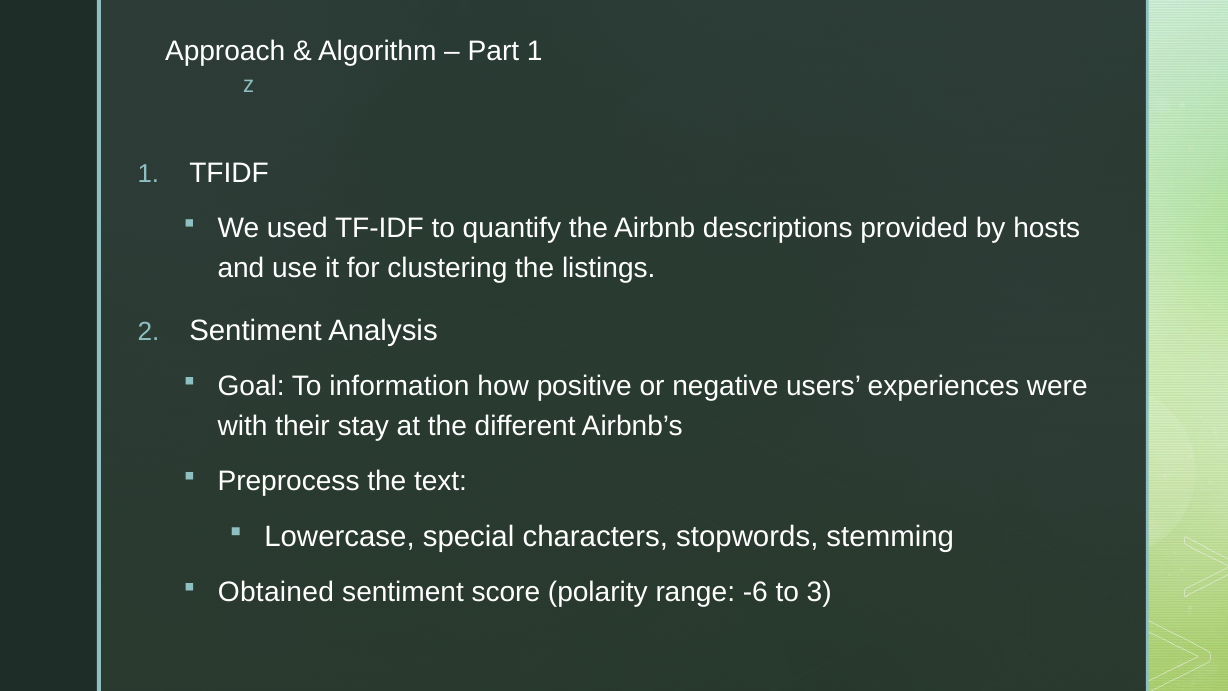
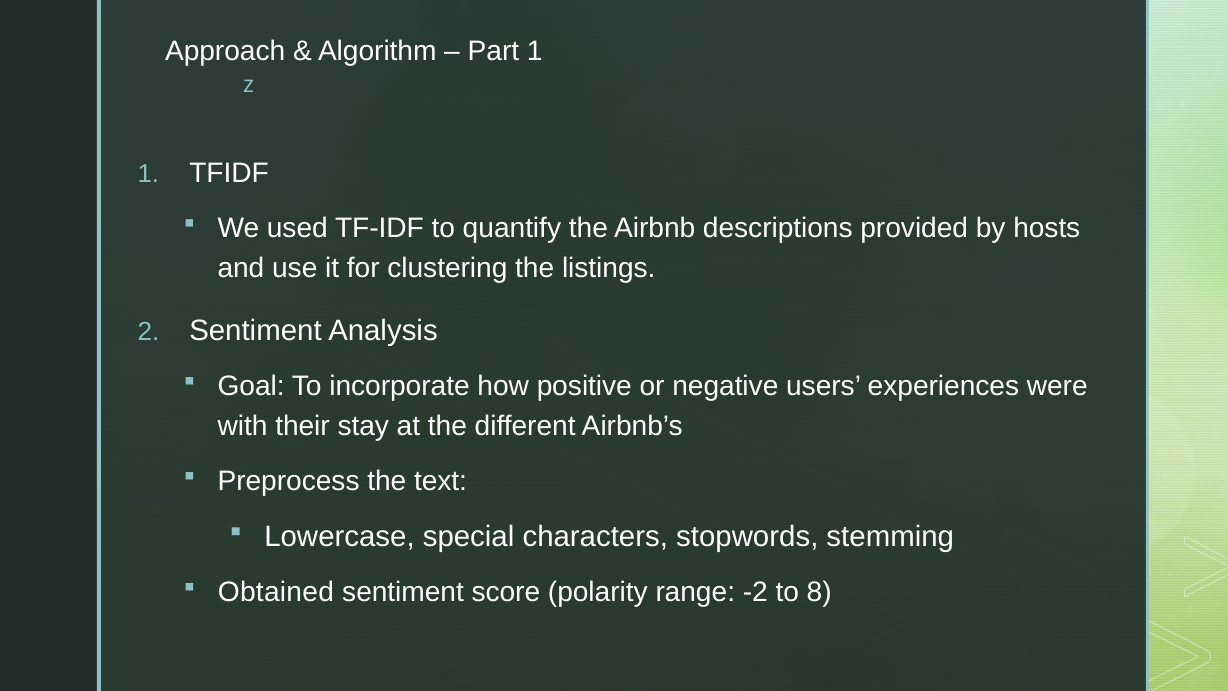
information: information -> incorporate (400, 386)
-6: -6 -> -2 (755, 592)
3: 3 -> 8 (819, 592)
